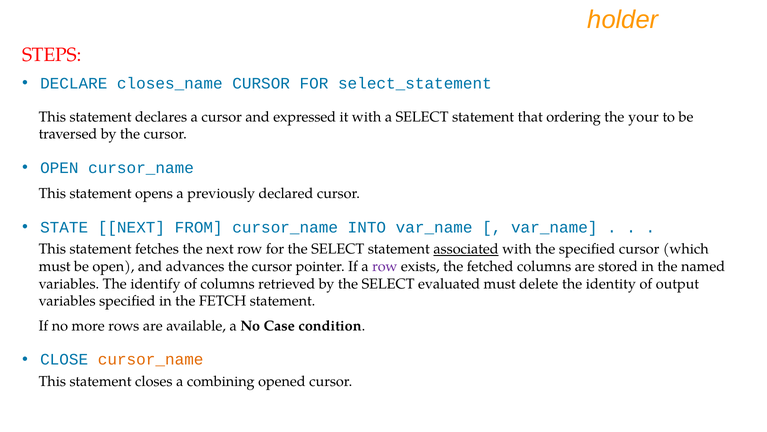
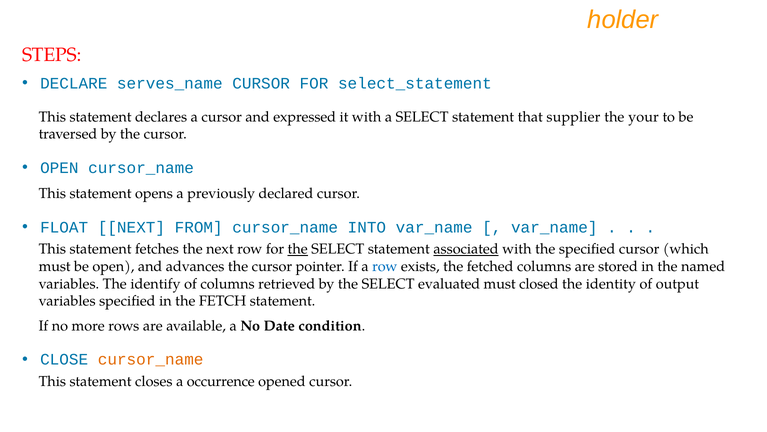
closes_name: closes_name -> serves_name (170, 83)
ordering: ordering -> supplier (573, 117)
STATE: STATE -> FLOAT (64, 227)
the underline: none -> present (298, 249)
row colour: purple -> blue (385, 266)
delete: delete -> closed (539, 283)
Case: Case -> Date (279, 326)
combining: combining -> occurrence (221, 381)
